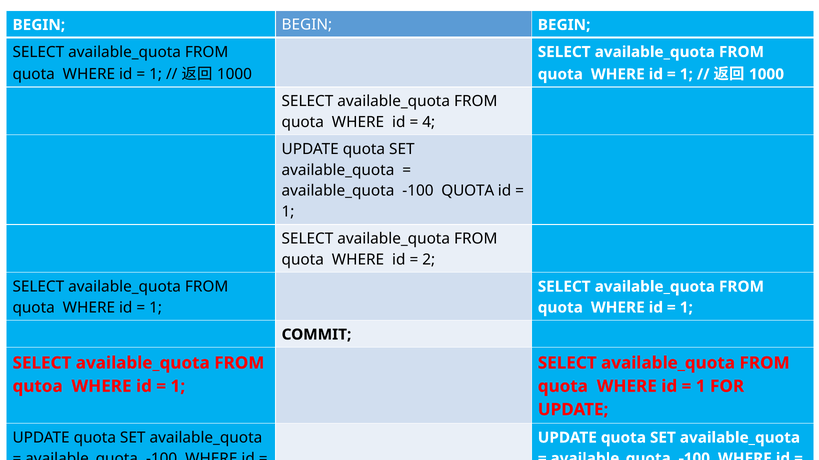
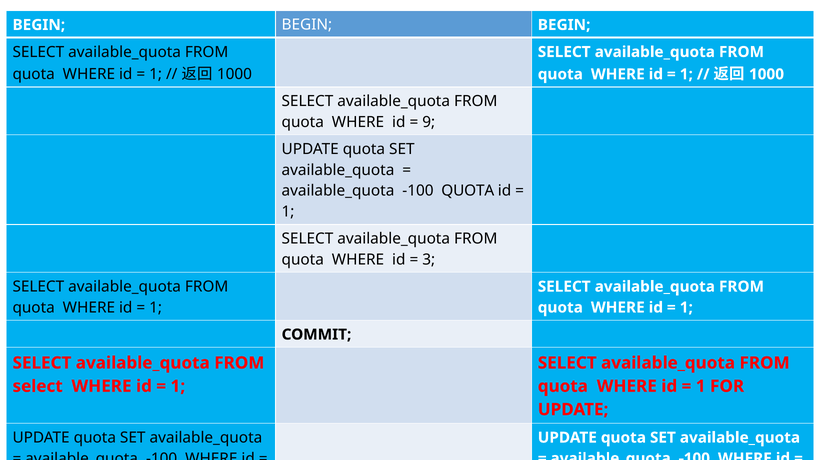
4: 4 -> 9 (429, 122)
2: 2 -> 3 (429, 260)
qutoa: qutoa -> select (38, 387)
